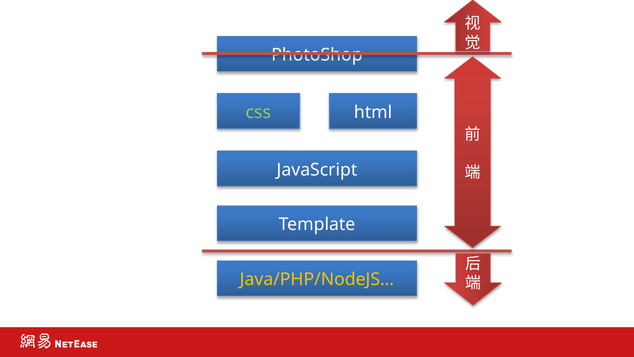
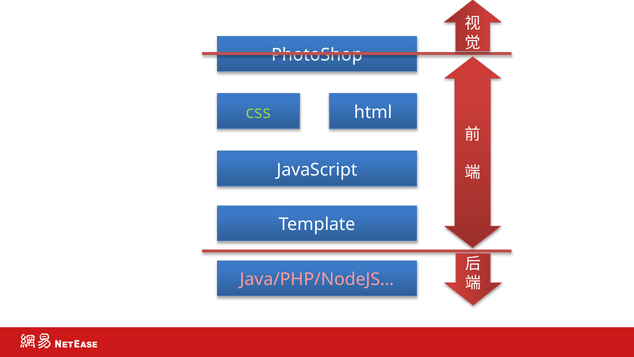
Java/PHP/NodeJS… colour: yellow -> pink (317, 279)
